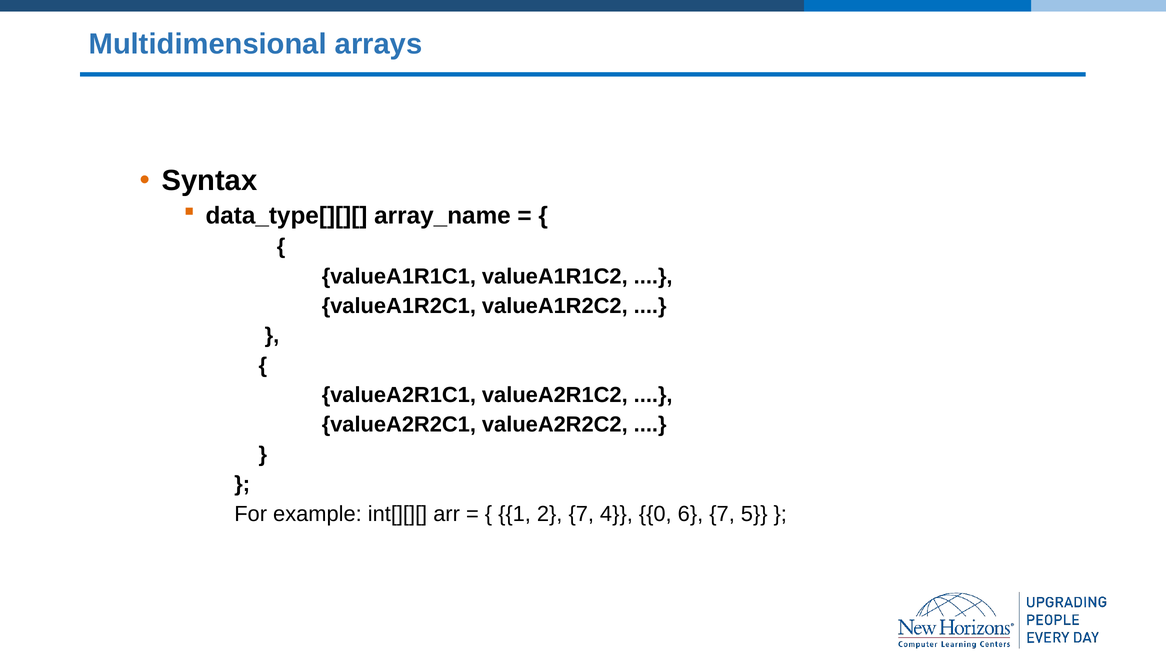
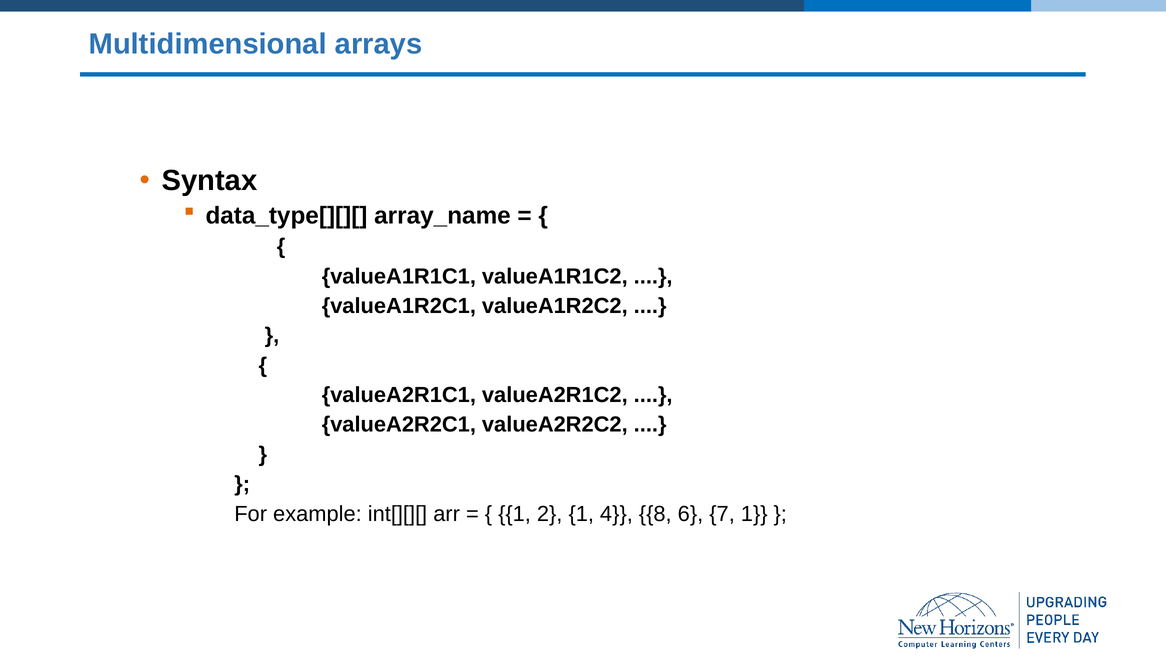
2 7: 7 -> 1 (581, 514)
0: 0 -> 8 (655, 514)
7 5: 5 -> 1 (754, 514)
